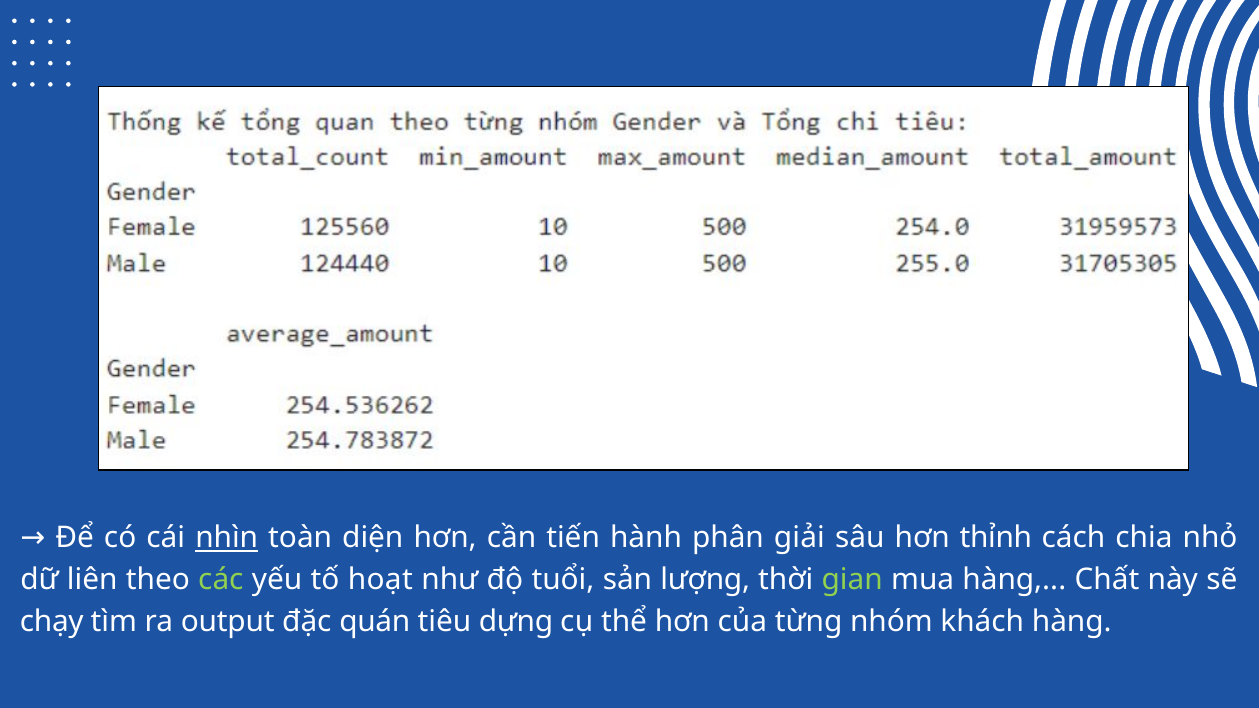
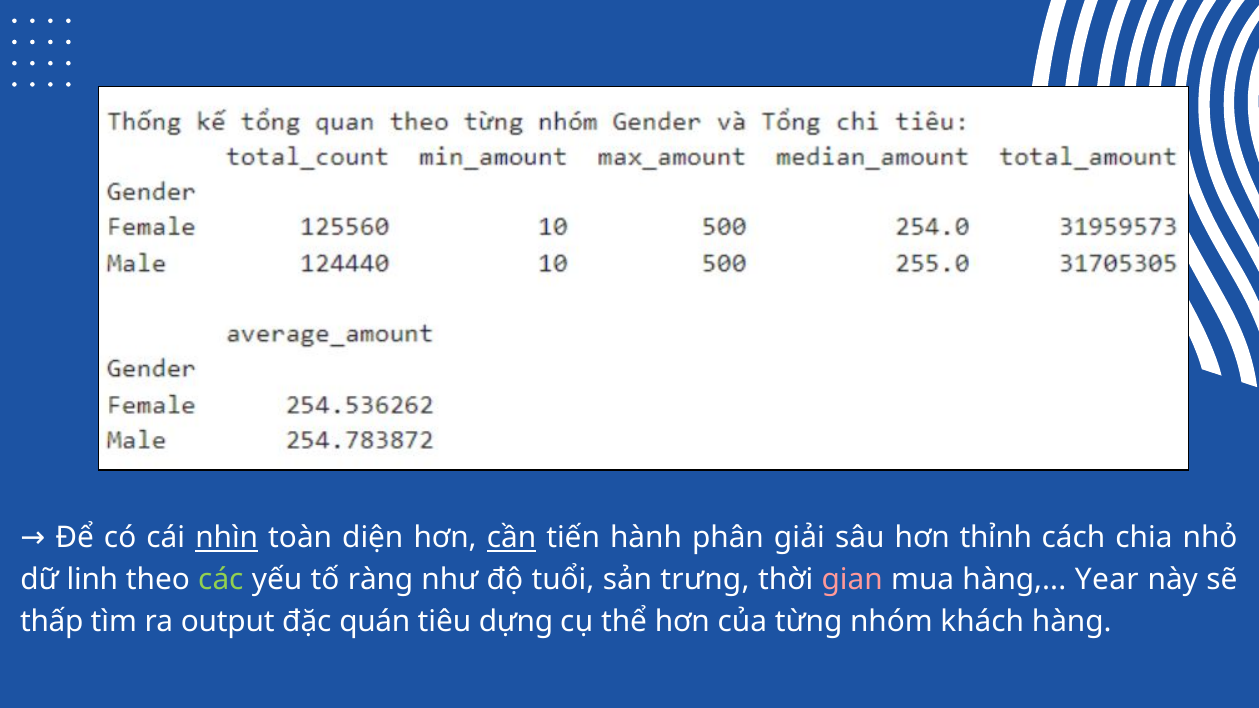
cần underline: none -> present (512, 538)
liên: liên -> linh (92, 580)
hoạt: hoạt -> ràng (381, 580)
lượng: lượng -> trưng (705, 580)
gian colour: light green -> pink (852, 580)
Chất: Chất -> Year (1107, 580)
chạy: chạy -> thấp (52, 621)
